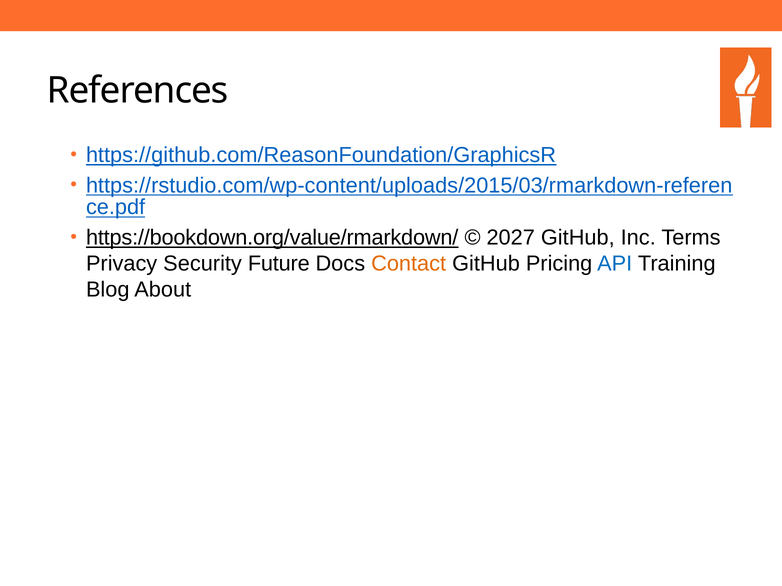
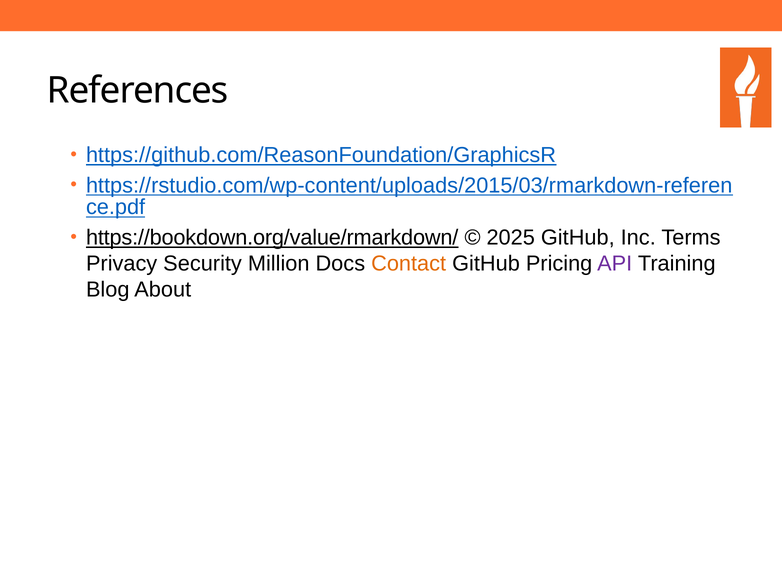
2027: 2027 -> 2025 (511, 238)
Future: Future -> Million (279, 264)
API colour: blue -> purple (615, 264)
